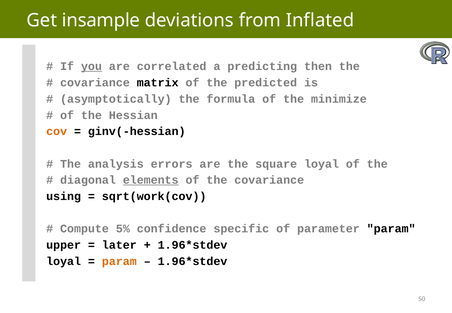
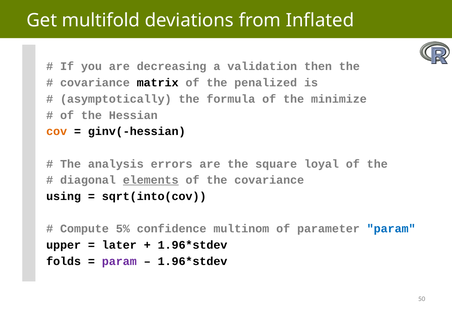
insample: insample -> multifold (101, 20)
you underline: present -> none (91, 66)
correlated: correlated -> decreasing (172, 66)
predicting: predicting -> validation (262, 66)
predicted: predicted -> penalized (266, 83)
sqrt(work(cov: sqrt(work(cov -> sqrt(into(cov (154, 196)
specific: specific -> multinom (241, 229)
param colour: black -> blue (391, 229)
loyal: loyal -> folds (64, 261)
param colour: orange -> purple (119, 261)
